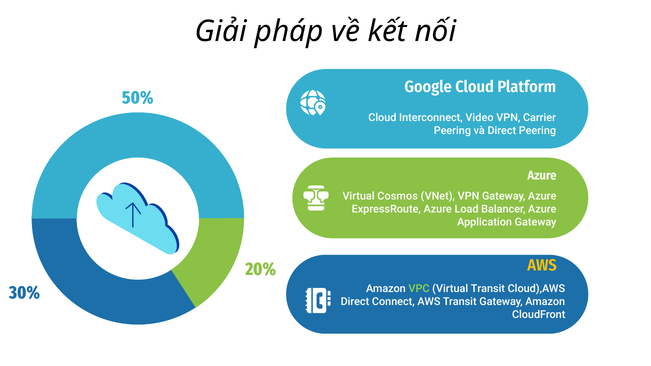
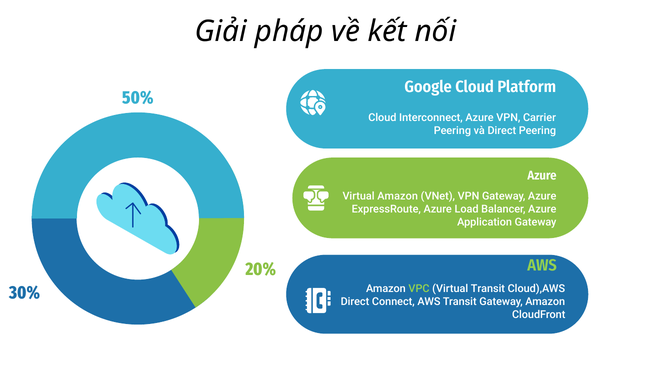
Interconnect Video: Video -> Azure (480, 118)
Virtual Cosmos: Cosmos -> Amazon (398, 196)
AWS colour: yellow -> light green (542, 266)
